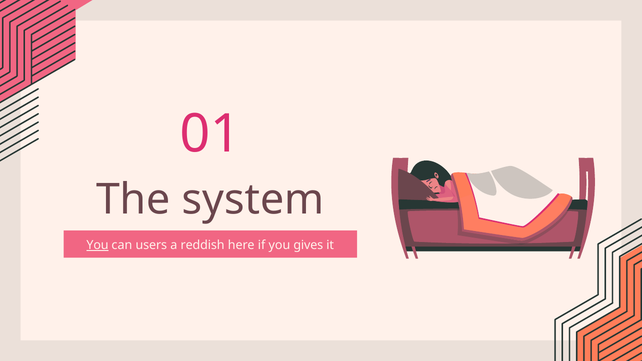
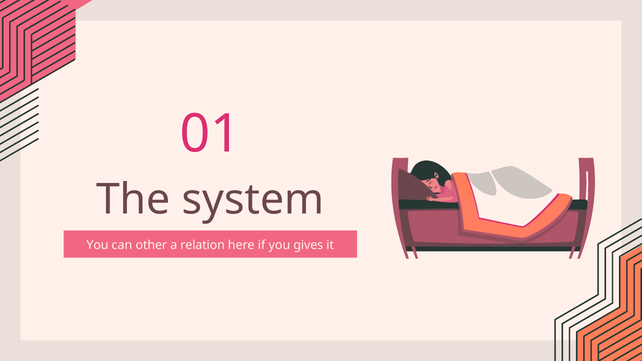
You underline: present -> none (97, 245)
users: users -> other (151, 245)
reddish: reddish -> relation (203, 245)
